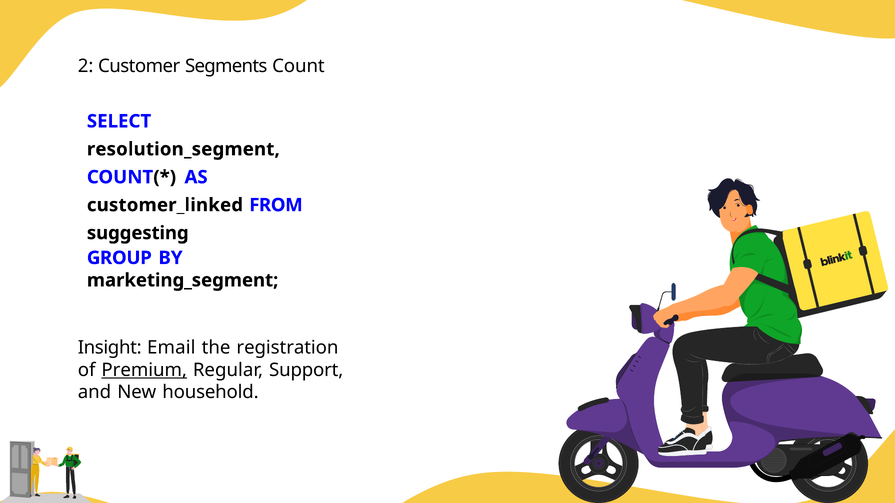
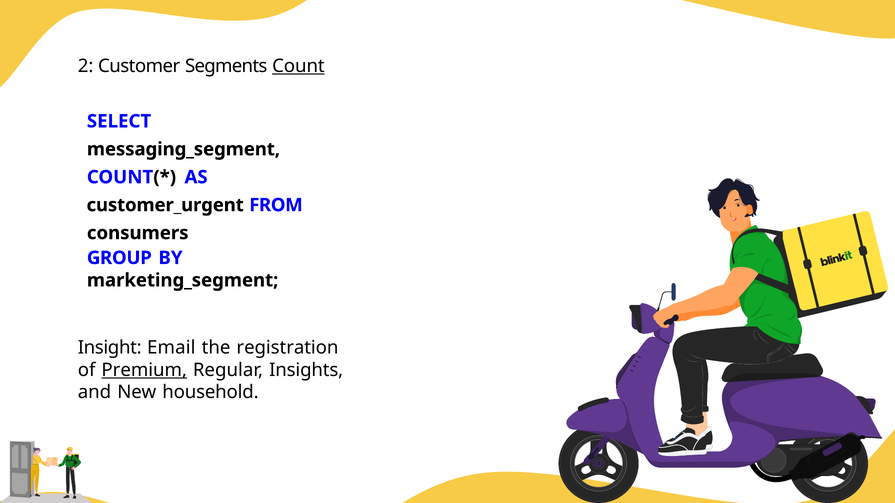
Count underline: none -> present (298, 66)
resolution_segment: resolution_segment -> messaging_segment (183, 149)
customer_linked: customer_linked -> customer_urgent (165, 205)
suggesting: suggesting -> consumers (138, 233)
Support: Support -> Insights (306, 370)
